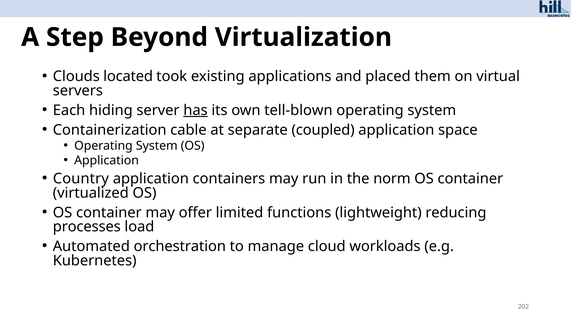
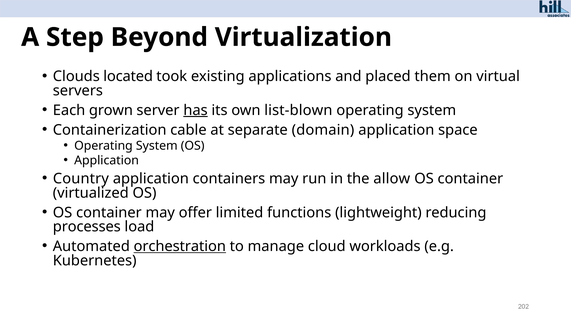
hiding: hiding -> grown (111, 110)
tell-blown: tell-blown -> list-blown (298, 110)
coupled: coupled -> domain (323, 130)
norm: norm -> allow (392, 179)
orchestration underline: none -> present (180, 247)
